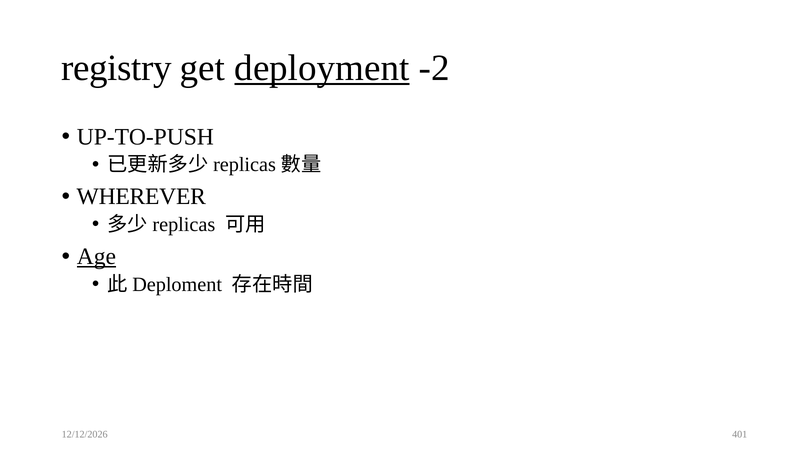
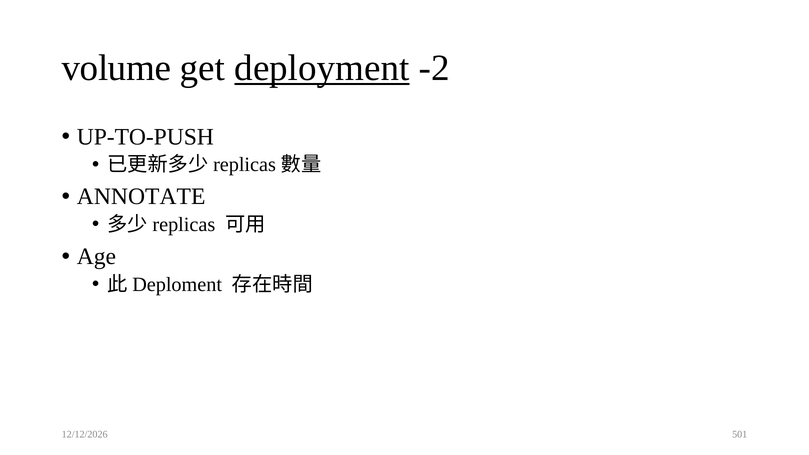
registry: registry -> volume (116, 68)
WHEREVER: WHEREVER -> ANNOTATE (141, 197)
Age underline: present -> none (96, 257)
401: 401 -> 501 (740, 435)
